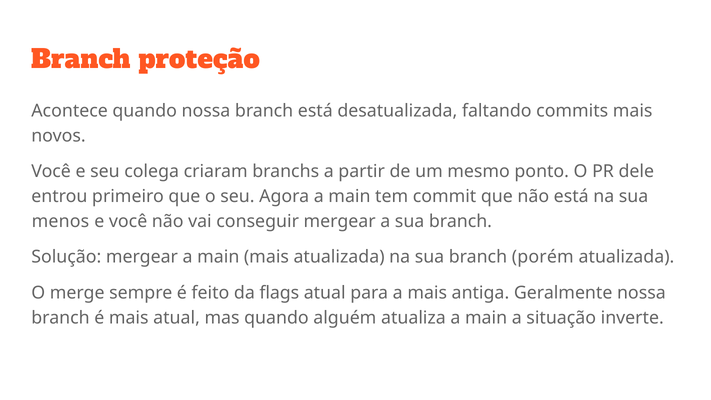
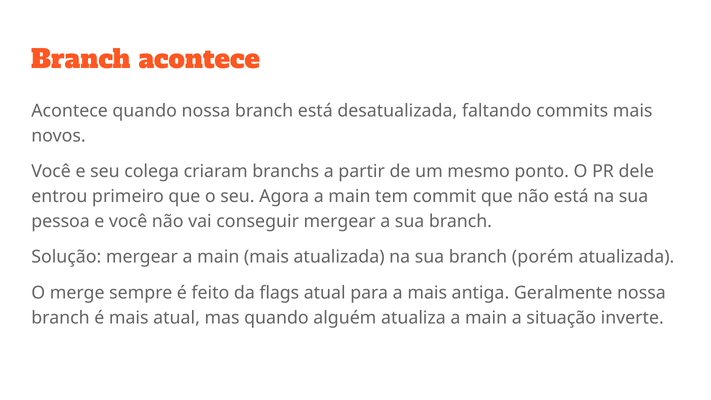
Branch proteção: proteção -> acontece (199, 60)
menos: menos -> pessoa (61, 221)
